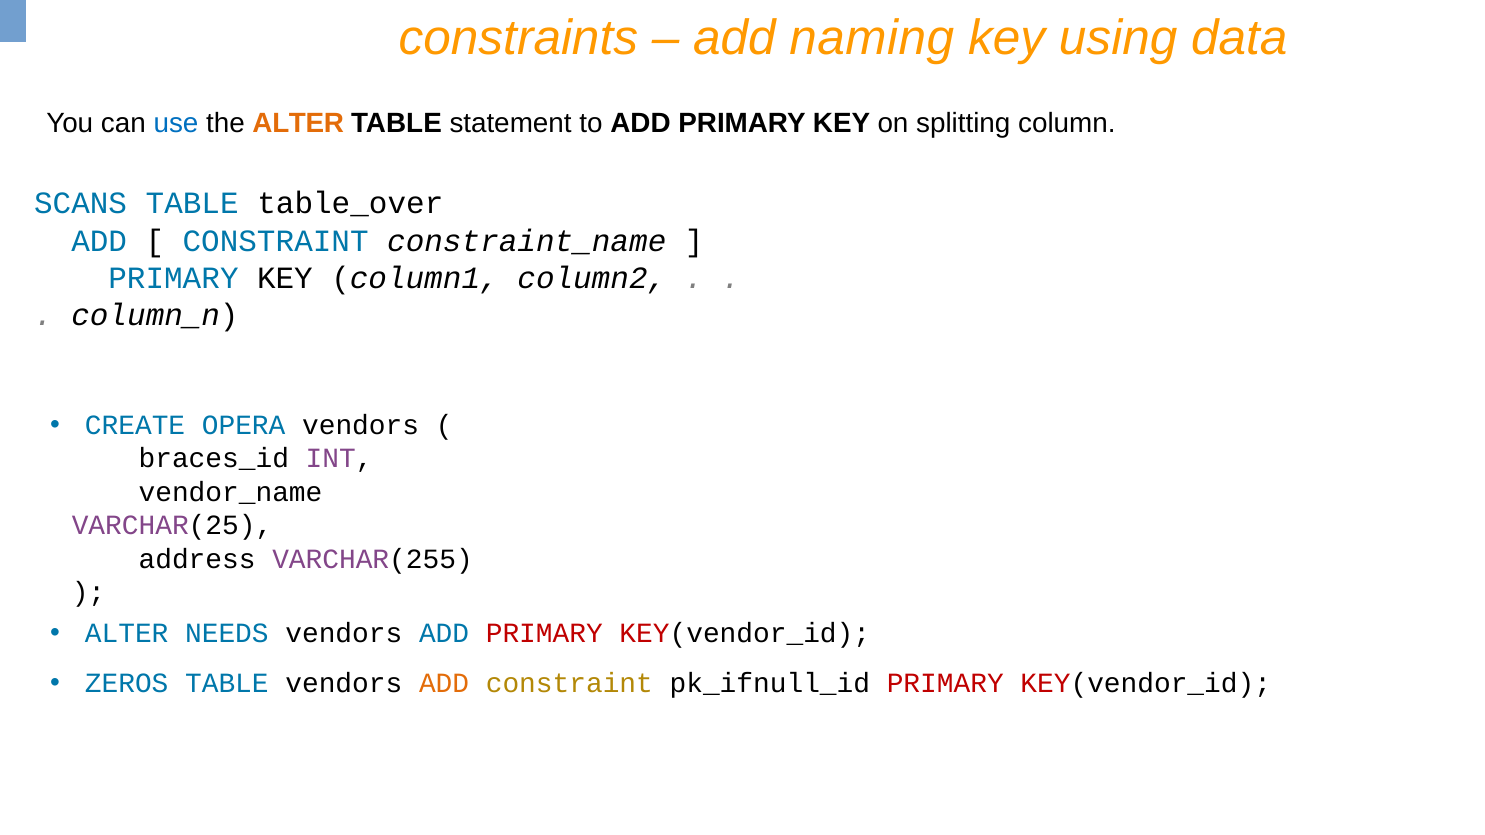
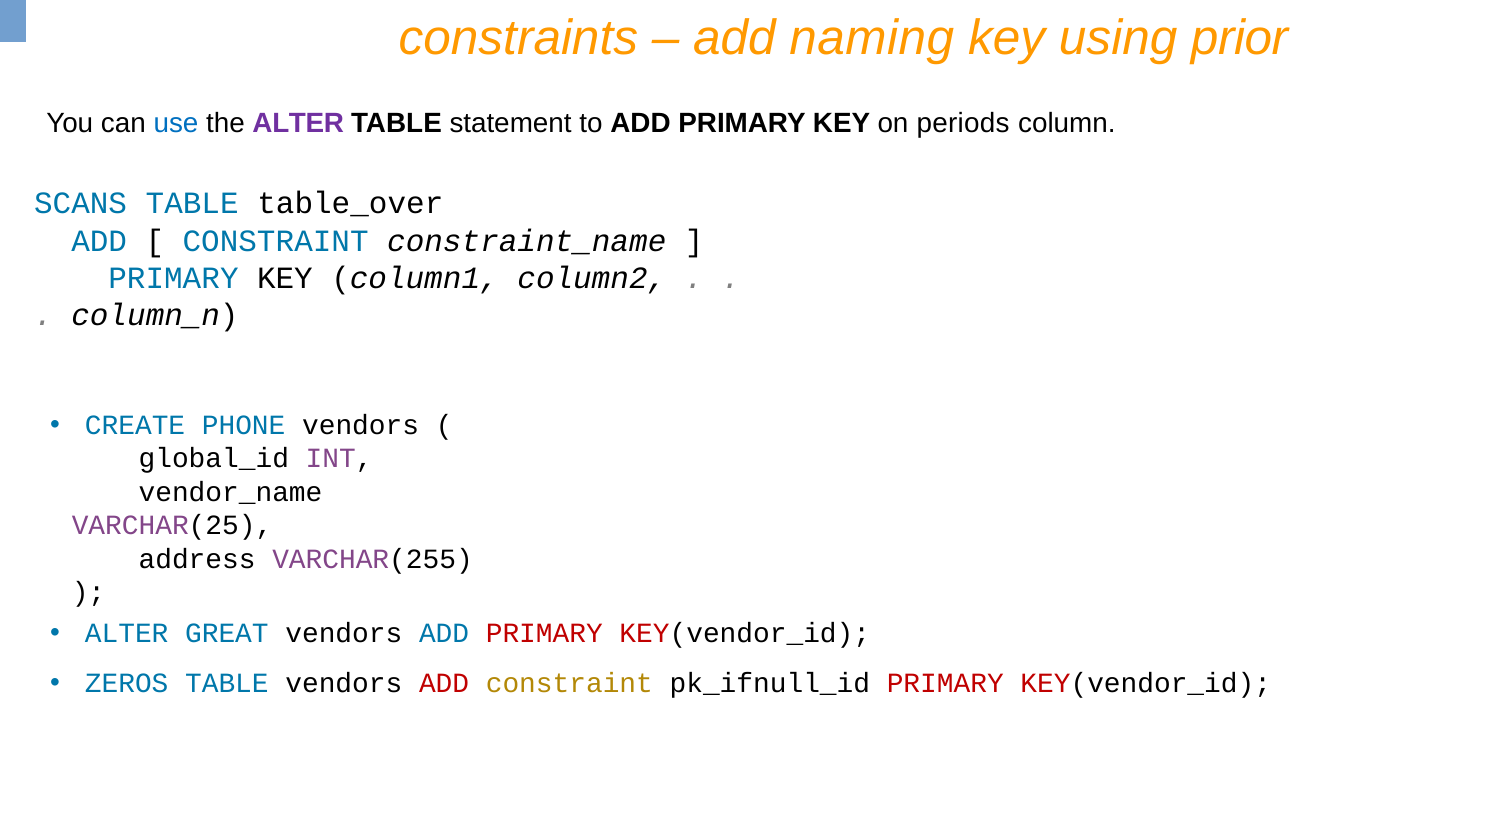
data: data -> prior (1240, 39)
ALTER colour: orange -> purple (298, 124)
splitting: splitting -> periods (963, 124)
OPERA: OPERA -> PHONE (244, 426)
braces_id: braces_id -> global_id (214, 459)
NEEDS: NEEDS -> GREAT (227, 634)
ADD colour: orange -> red (444, 684)
